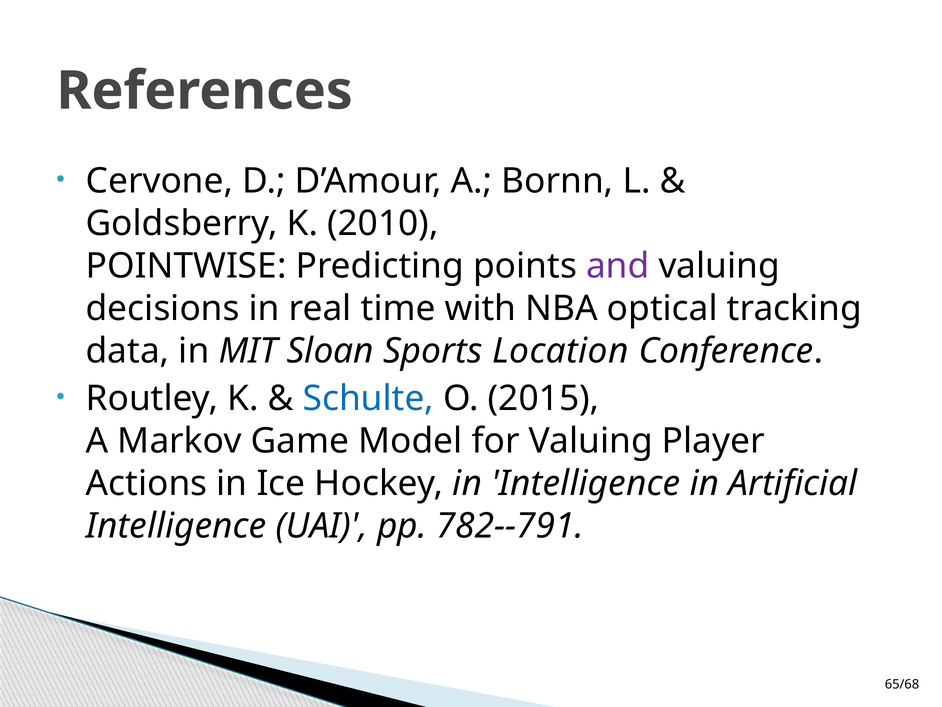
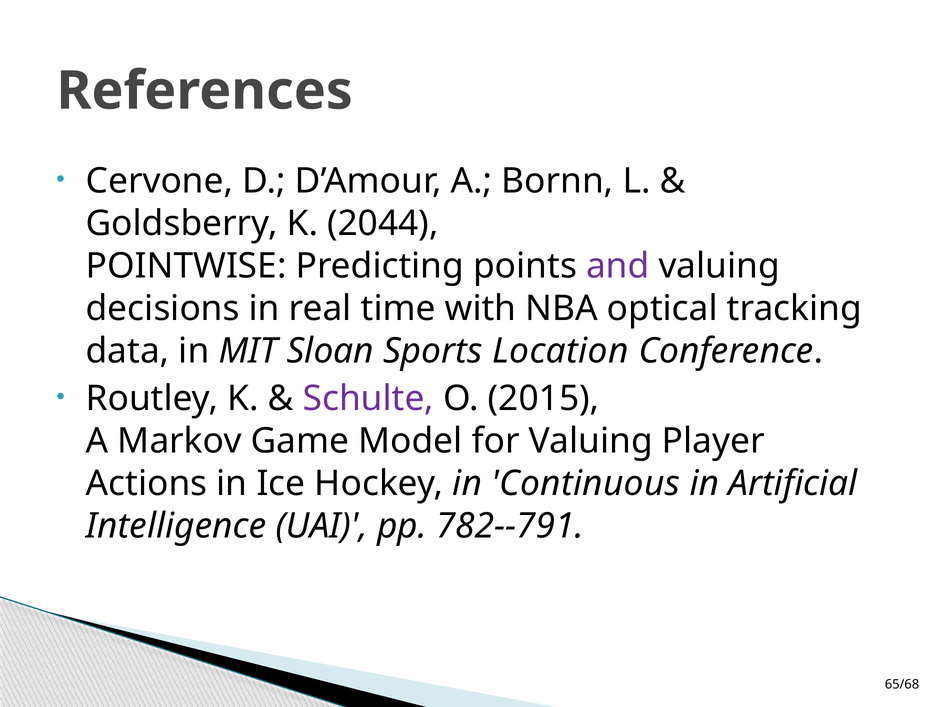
2010: 2010 -> 2044 (383, 223)
Schulte colour: blue -> purple (368, 398)
in Intelligence: Intelligence -> Continuous (586, 483)
